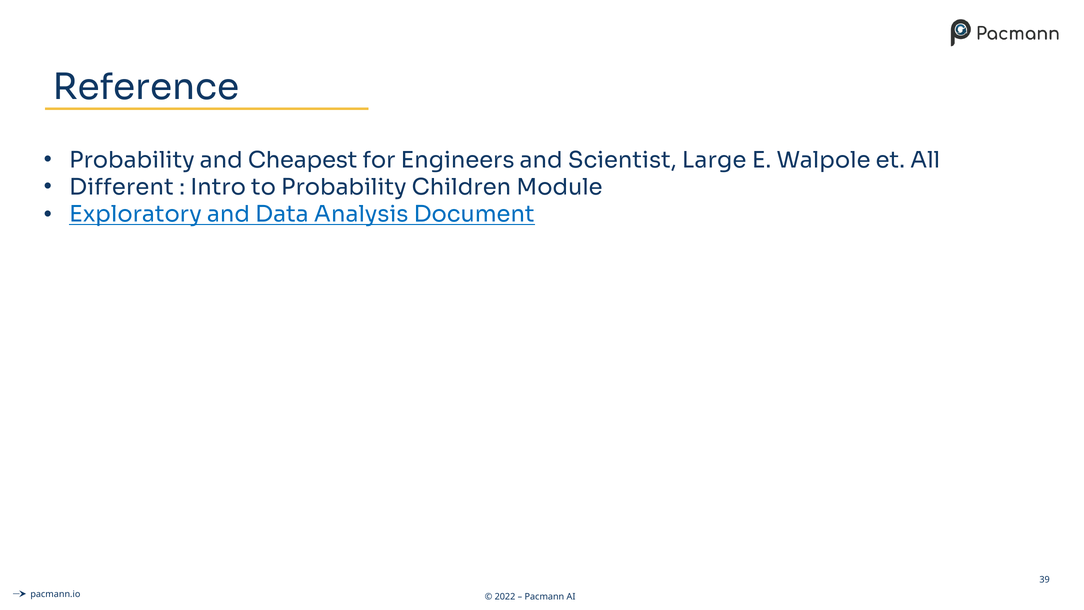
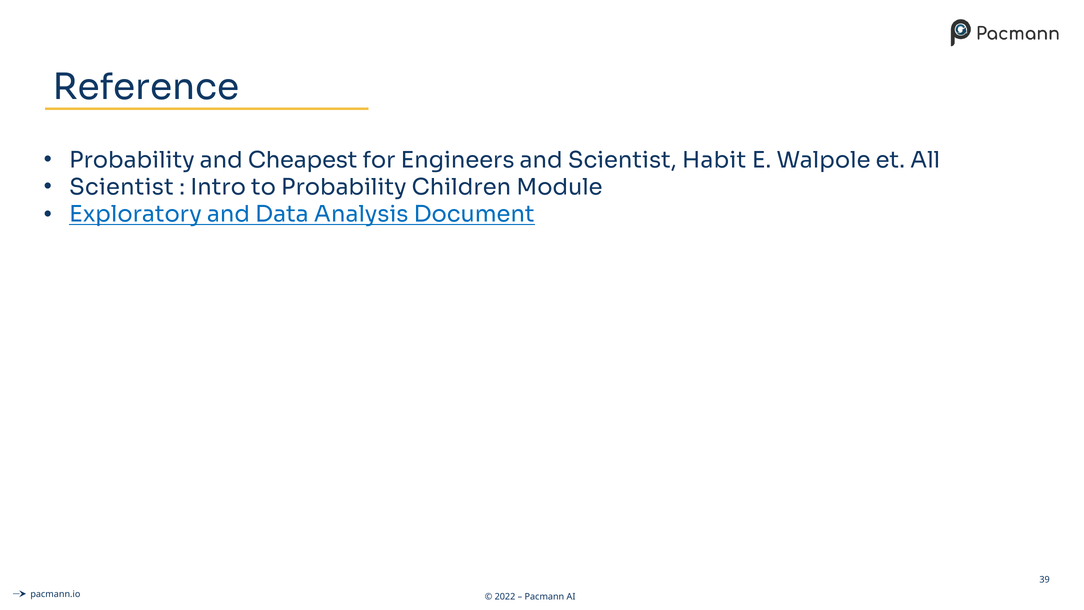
Large: Large -> Habit (714, 160)
Different: Different -> Scientist (122, 187)
